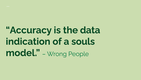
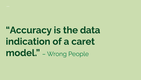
souls: souls -> caret (83, 41)
